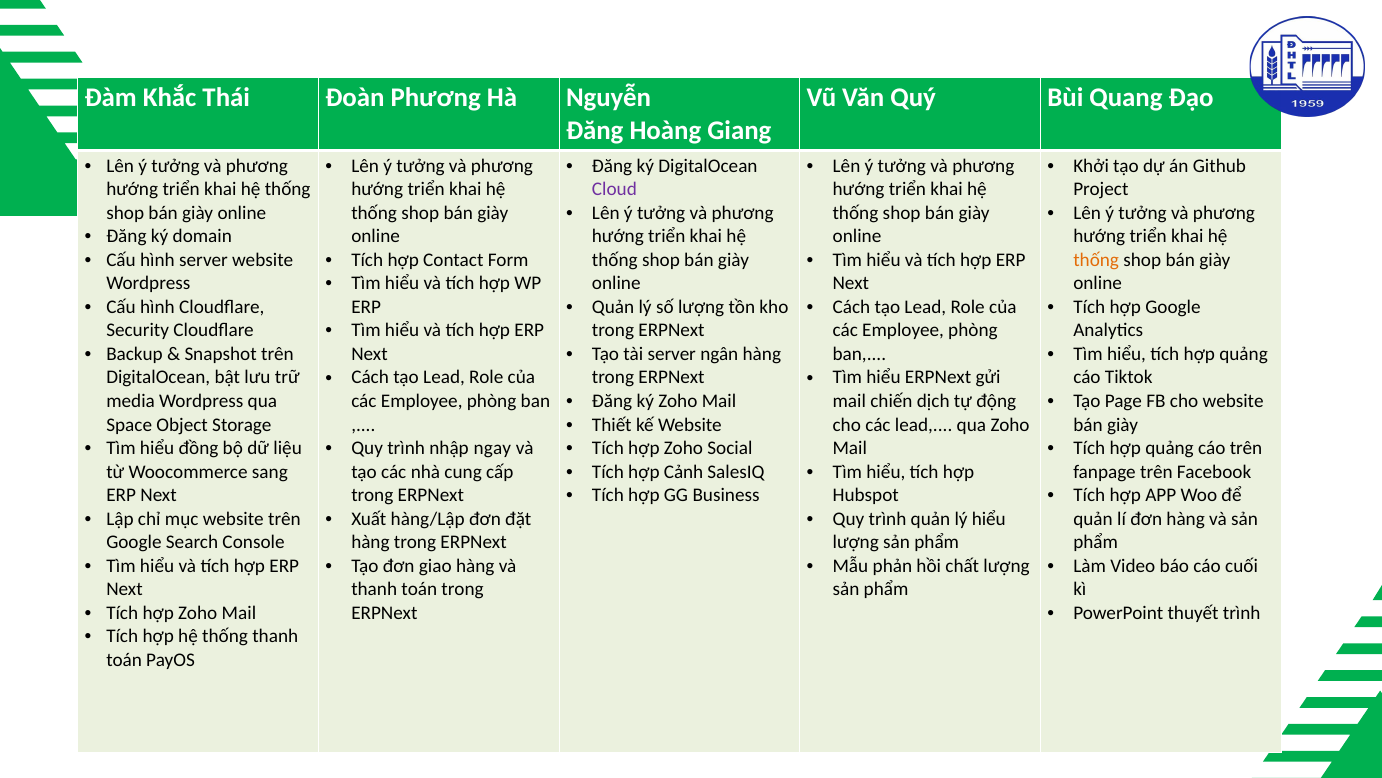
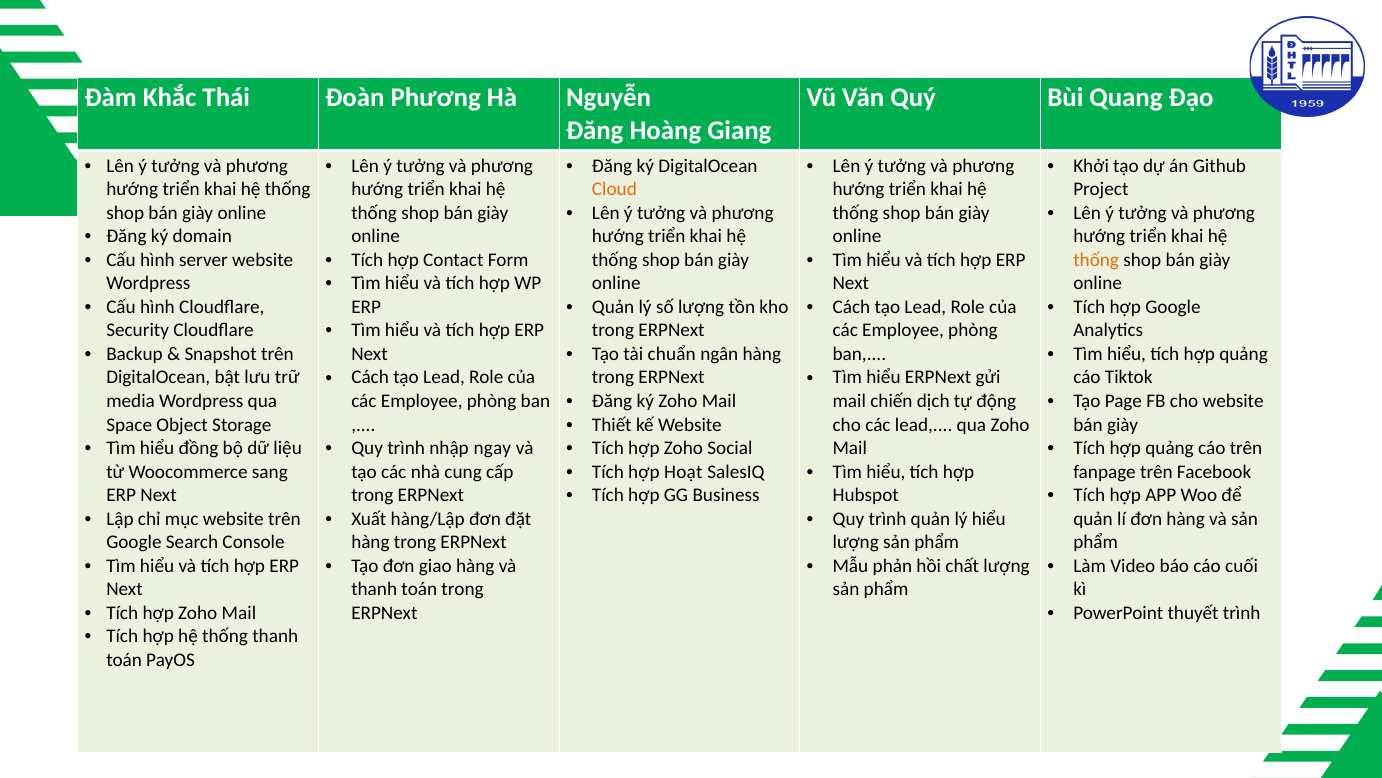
Cloud colour: purple -> orange (614, 189)
tài server: server -> chuẩn (672, 354)
Cảnh: Cảnh -> Hoạt (683, 471)
